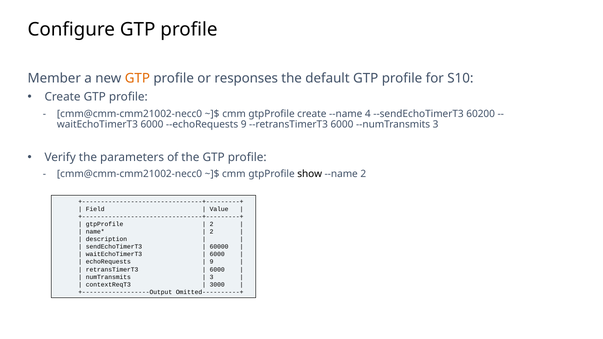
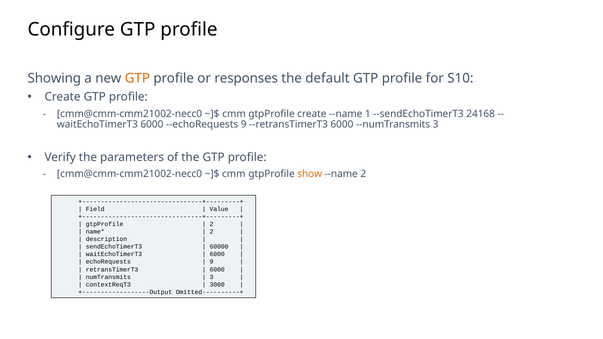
Member: Member -> Showing (54, 78)
4: 4 -> 1 (368, 114)
60200: 60200 -> 24168 (481, 114)
show colour: black -> orange (310, 174)
